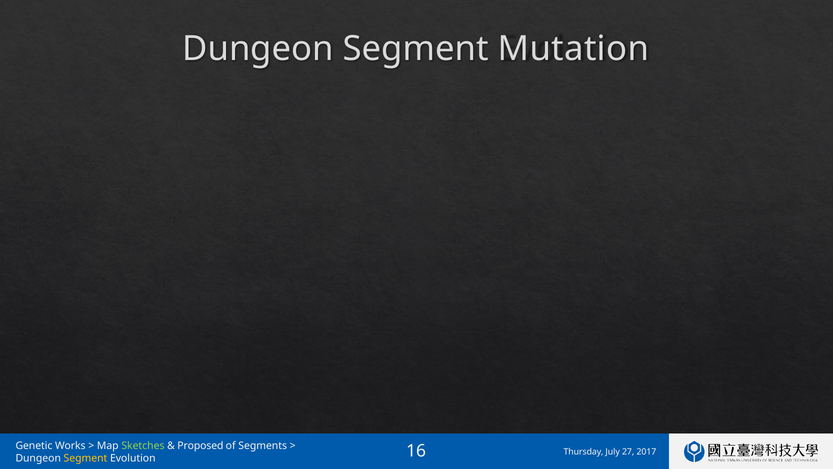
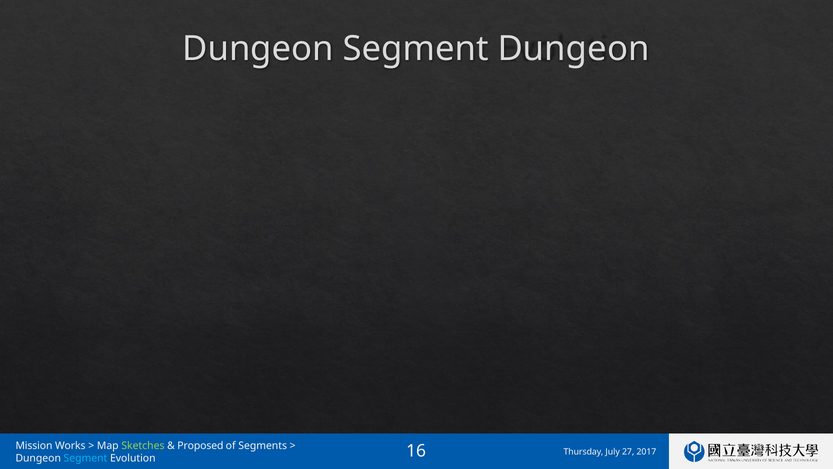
Segment Mutation: Mutation -> Dungeon (574, 49)
Genetic: Genetic -> Mission (34, 445)
Segment colour: yellow -> light blue (85, 458)
